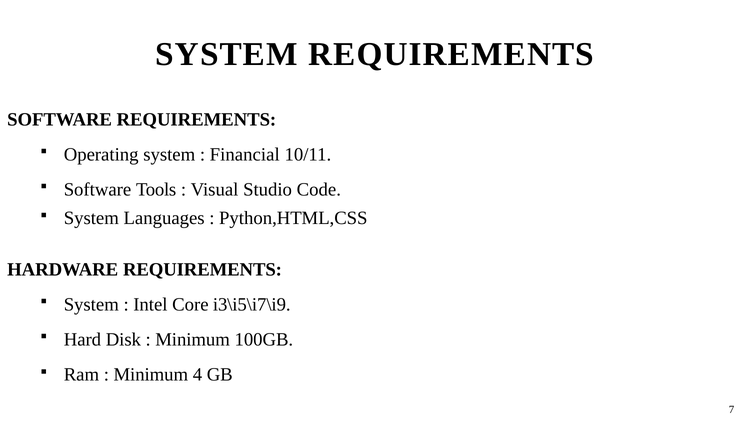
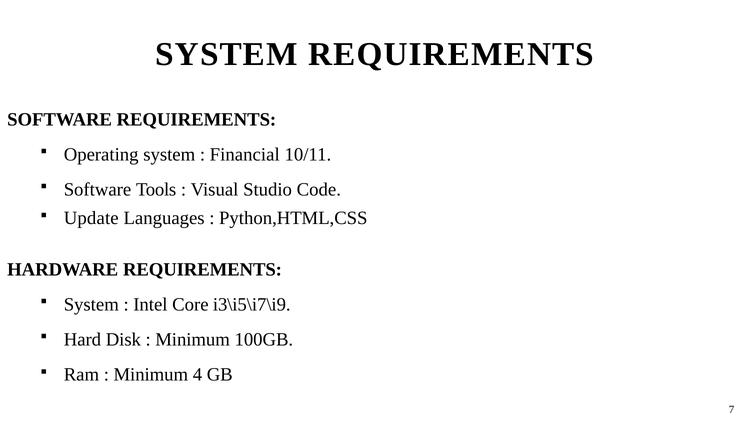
System: System -> Update (91, 218)
